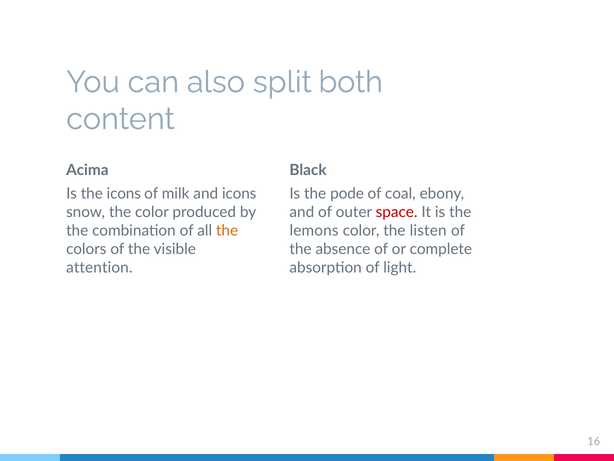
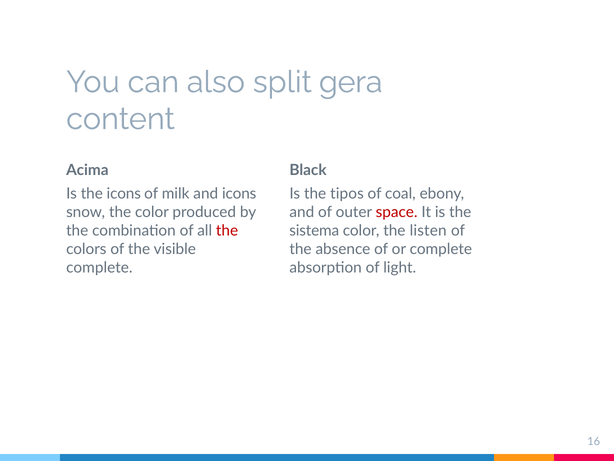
both: both -> gera (351, 82)
pode: pode -> tipos (347, 193)
the colour: orange -> red (227, 230)
lemons: lemons -> sistema (314, 230)
attention: attention -> complete (99, 267)
